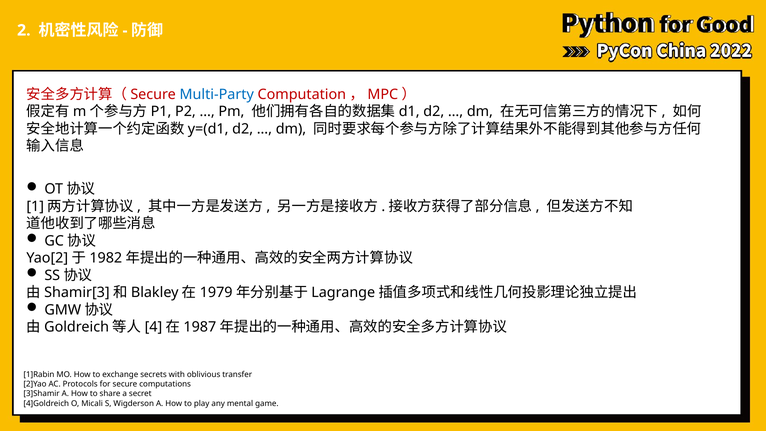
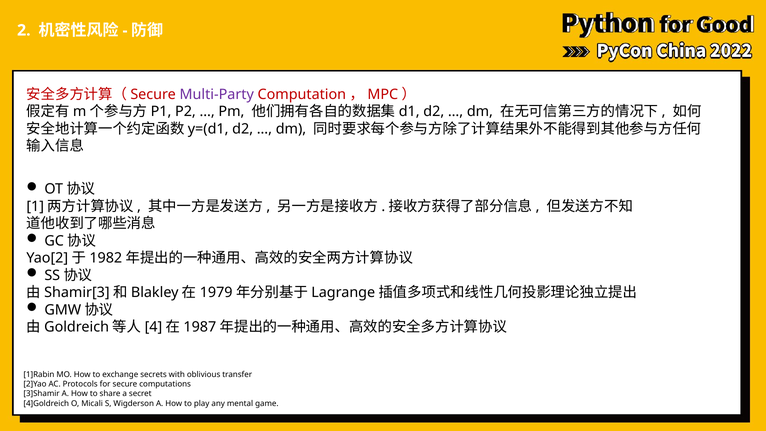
Multi-Party colour: blue -> purple (217, 94)
